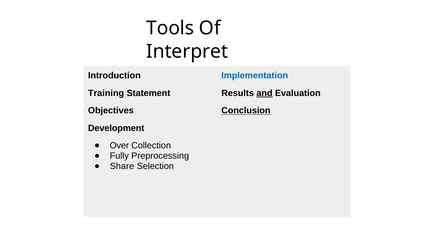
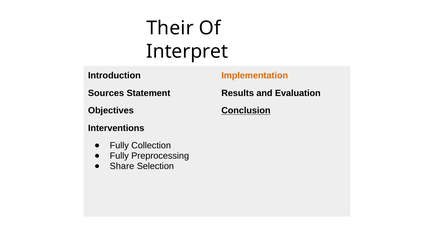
Tools: Tools -> Their (170, 28)
Implementation colour: blue -> orange (255, 76)
Training: Training -> Sources (106, 93)
and underline: present -> none (264, 93)
Development: Development -> Interventions (116, 128)
Over: Over -> Fully (119, 146)
